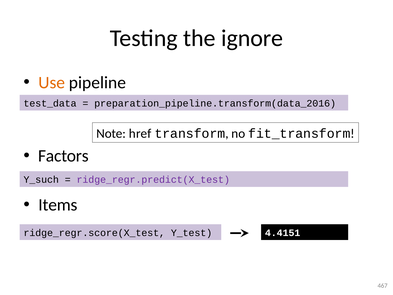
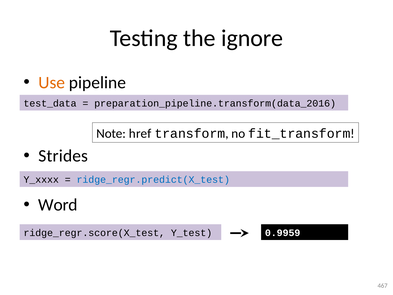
Factors: Factors -> Strides (63, 156)
Y_such: Y_such -> Y_xxxx (41, 180)
ridge_regr.predict(X_test colour: purple -> blue (153, 180)
Items: Items -> Word (58, 205)
4.4151: 4.4151 -> 0.9959 (283, 233)
